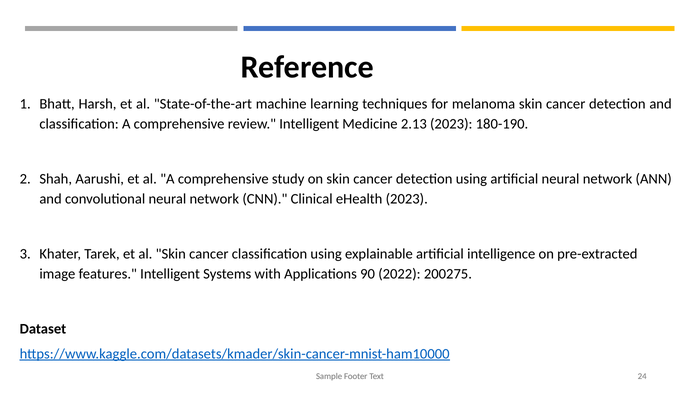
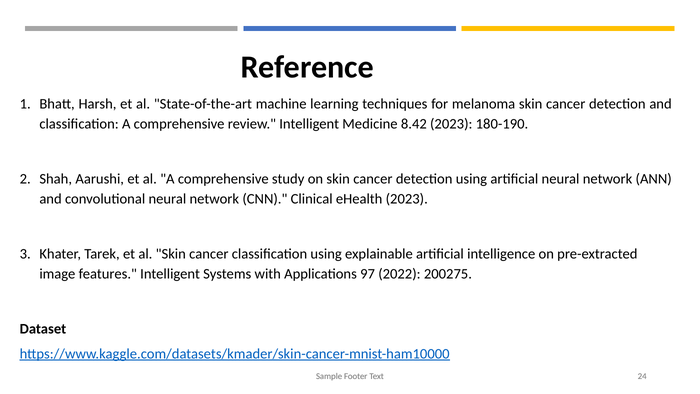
2.13: 2.13 -> 8.42 (414, 124)
90: 90 -> 97 (368, 274)
